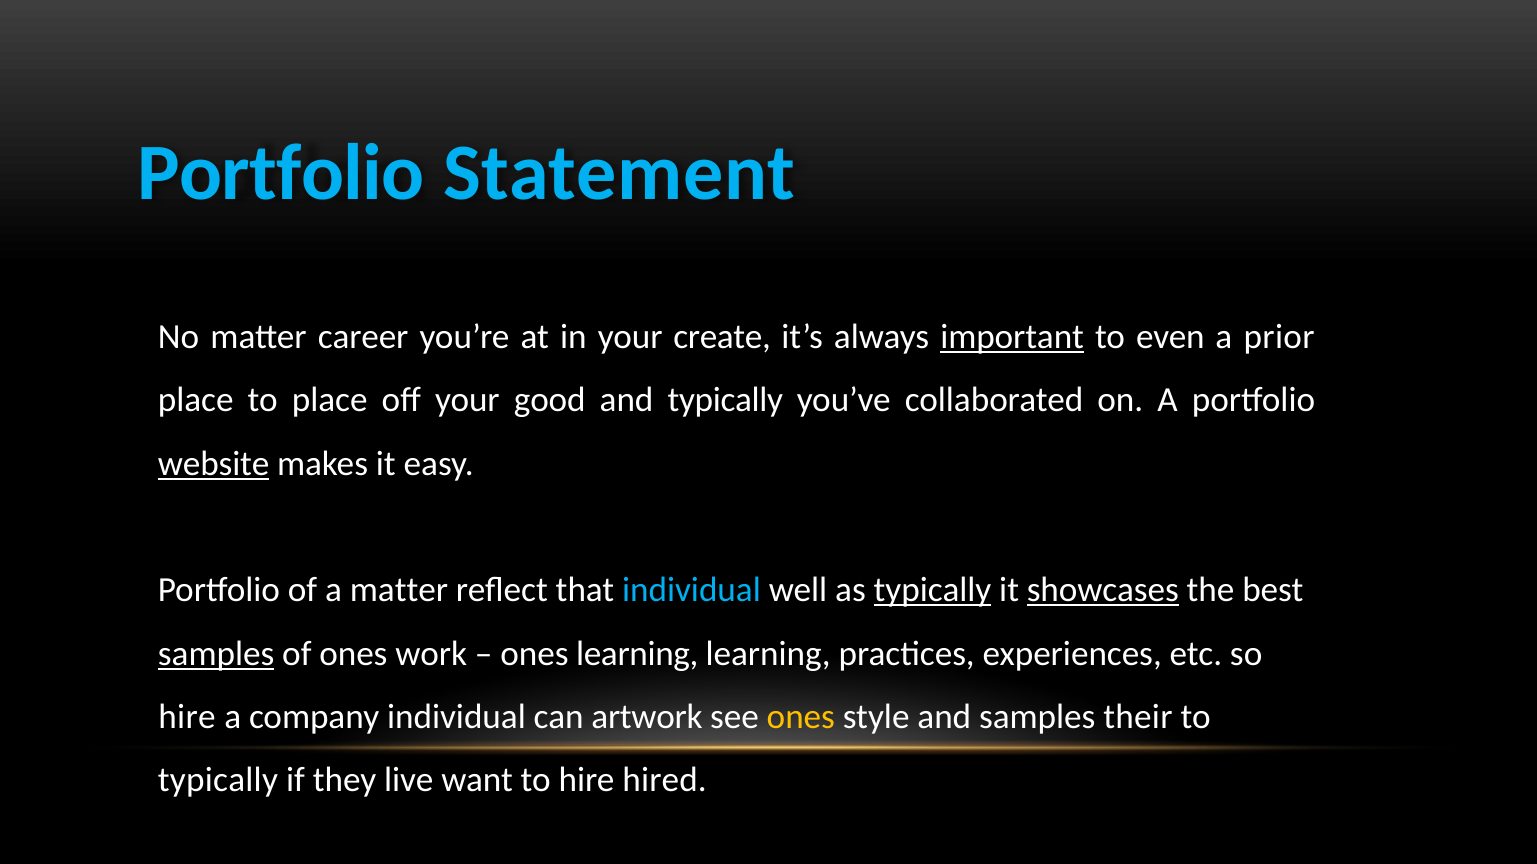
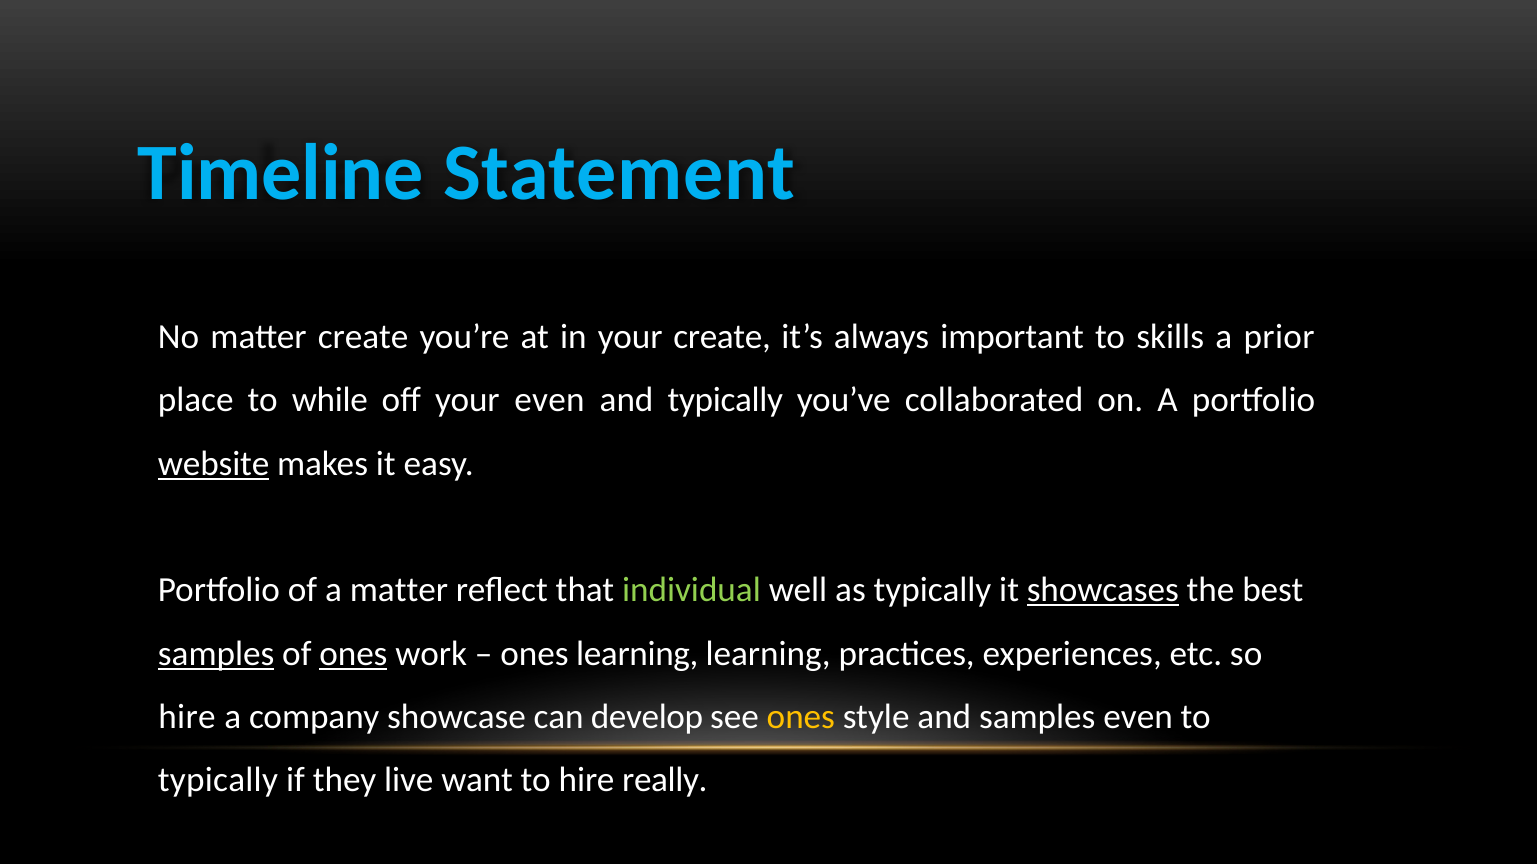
Portfolio: Portfolio -> Timeline (281, 173)
matter career: career -> create (363, 337)
important underline: present -> none (1012, 337)
even: even -> skills (1170, 337)
to place: place -> while (330, 400)
your good: good -> even (550, 400)
individual colour: light blue -> light green (691, 591)
typically underline: present -> none (933, 591)
ones underline: none -> present (353, 654)
company individual: individual -> showcase (456, 717)
artwork: artwork -> develop (647, 717)
samples their: their -> even (1138, 717)
hired: hired -> really (665, 781)
